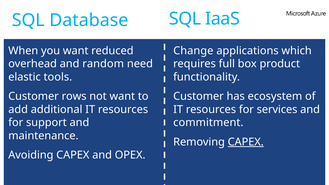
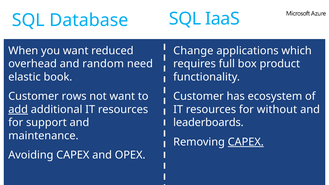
tools: tools -> book (58, 77)
add underline: none -> present (18, 110)
services: services -> without (277, 110)
commitment: commitment -> leaderboards (208, 123)
